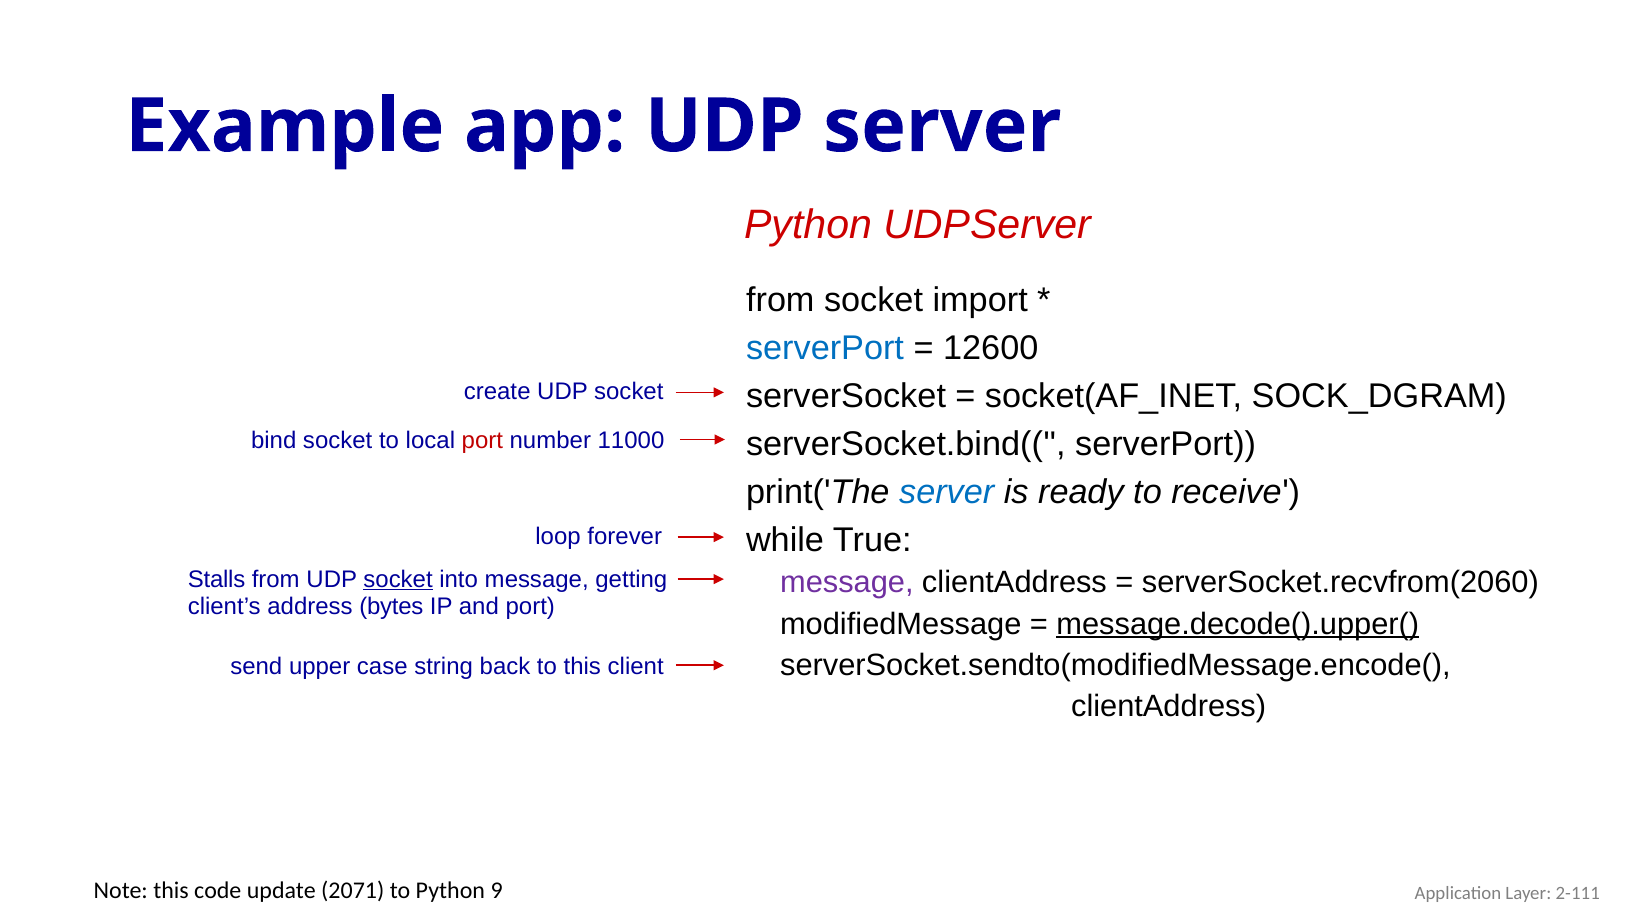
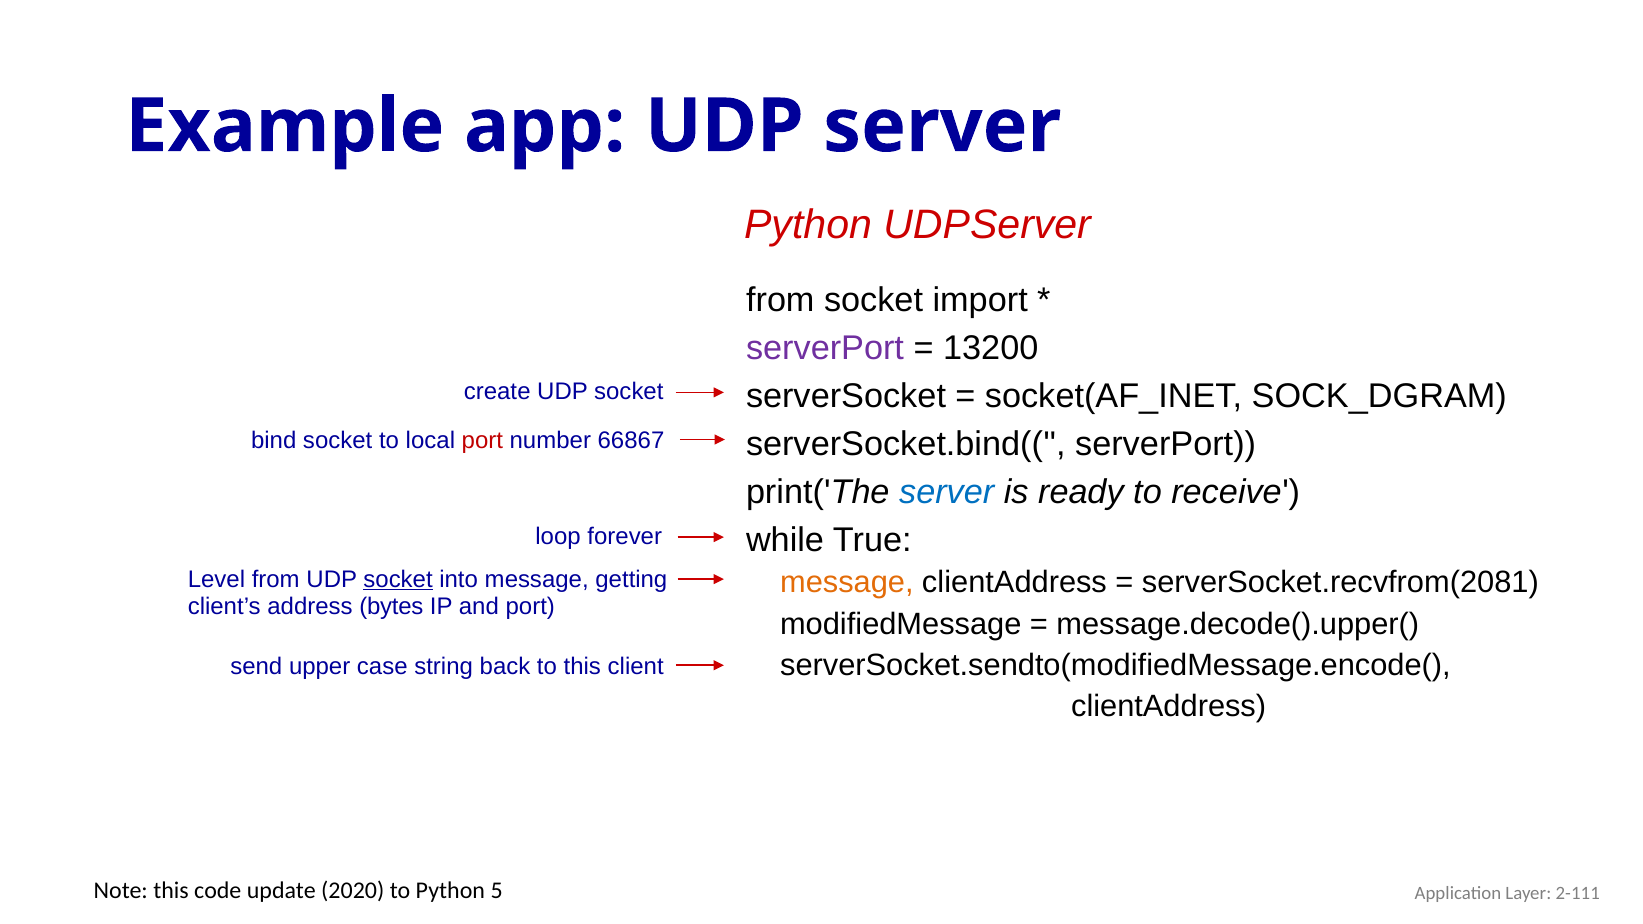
serverPort colour: blue -> purple (825, 348)
12600: 12600 -> 13200 (991, 348)
11000: 11000 -> 66867 (631, 441)
Stalls: Stalls -> Level (216, 580)
message colour: purple -> orange (847, 583)
serverSocket.recvfrom(2060: serverSocket.recvfrom(2060 -> serverSocket.recvfrom(2081 (1340, 583)
message.decode().upper( underline: present -> none (1238, 624)
2071: 2071 -> 2020 (353, 890)
9: 9 -> 5 (497, 890)
